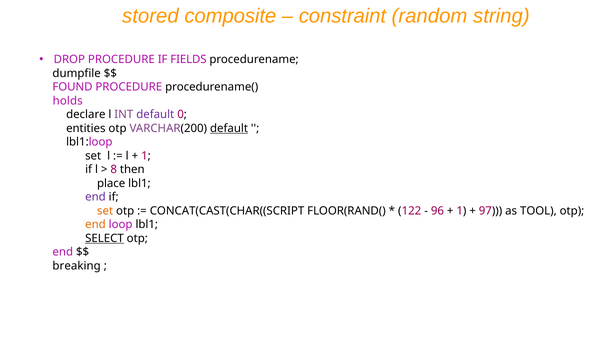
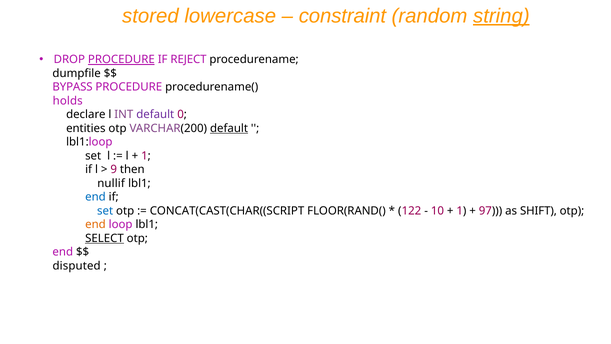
composite: composite -> lowercase (230, 16)
string underline: none -> present (501, 16)
PROCEDURE underline: none -> present (121, 59)
FIELDS: FIELDS -> REJECT (189, 59)
FOUND: FOUND -> BYPASS (73, 87)
8: 8 -> 9 (114, 169)
place: place -> nullif (111, 183)
end colour: purple -> blue (95, 197)
set colour: orange -> blue (105, 211)
96: 96 -> 10 (437, 211)
TOOL: TOOL -> SHIFT (538, 211)
breaking: breaking -> disputed (77, 266)
